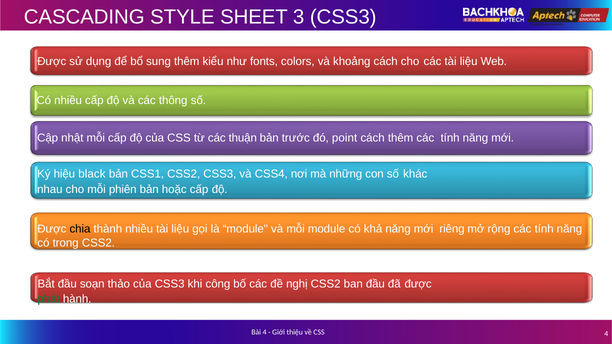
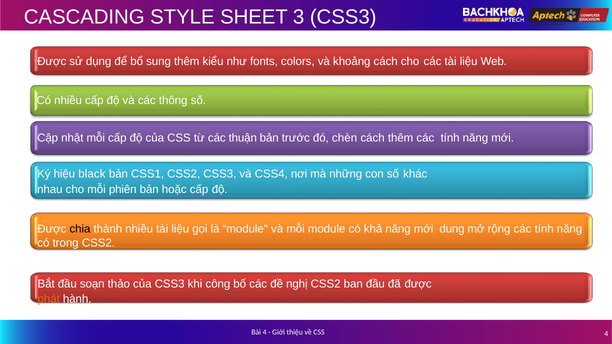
point: point -> chèn (345, 138)
riêng: riêng -> dung (452, 229)
phát colour: green -> orange (49, 299)
